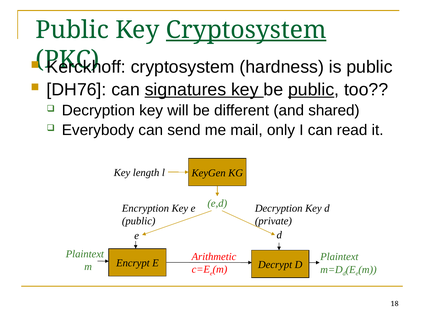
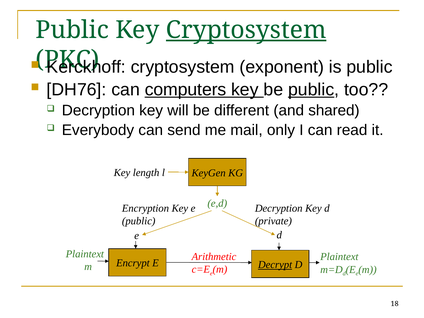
hardness: hardness -> exponent (282, 67)
signatures: signatures -> computers (186, 90)
Decrypt underline: none -> present (275, 265)
